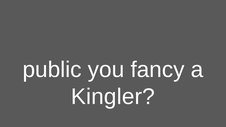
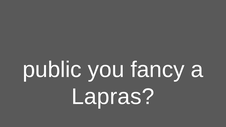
Kingler: Kingler -> Lapras (113, 97)
